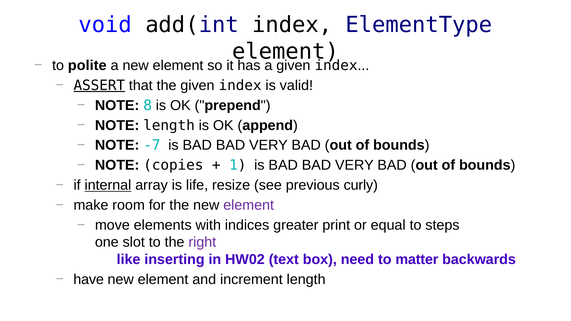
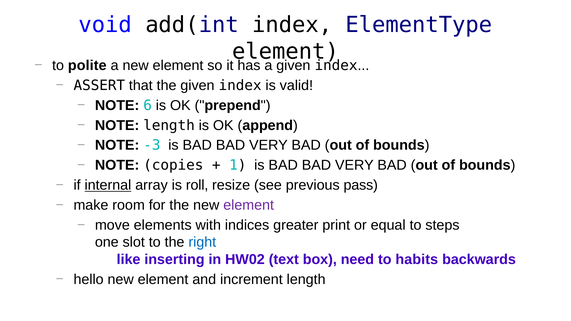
ASSERT underline: present -> none (99, 85)
8: 8 -> 6 (148, 105)
-7: -7 -> -3 (152, 145)
life: life -> roll (197, 185)
curly: curly -> pass (361, 185)
right colour: purple -> blue (202, 242)
matter: matter -> habits (417, 260)
have: have -> hello (89, 280)
